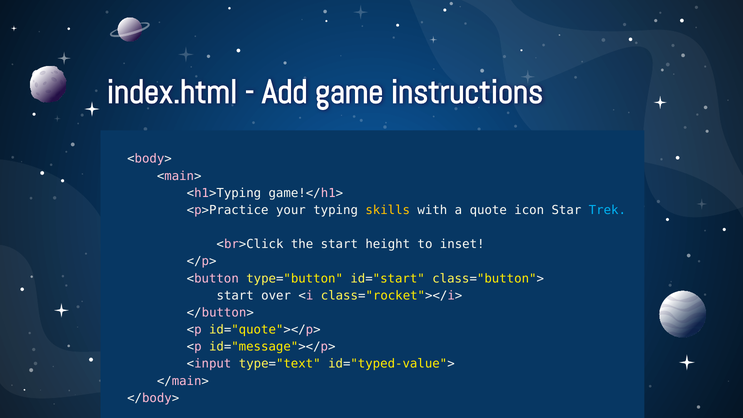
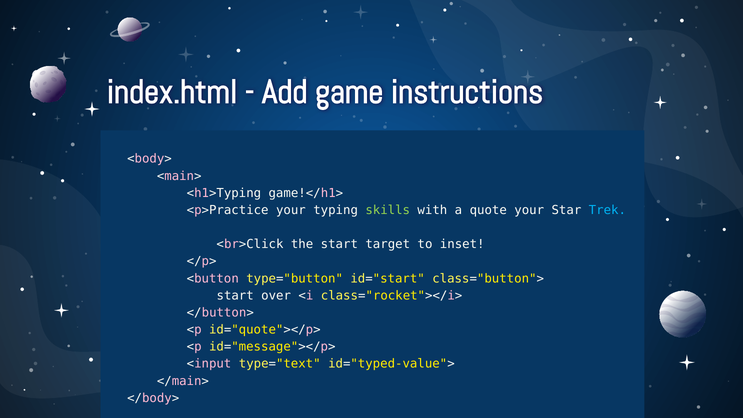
skills colour: yellow -> light green (388, 210)
quote icon: icon -> your (529, 210)
height: height -> target (388, 244)
